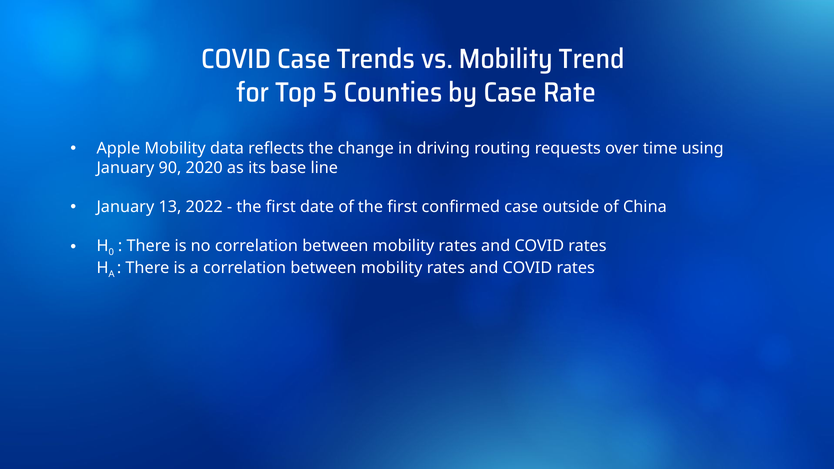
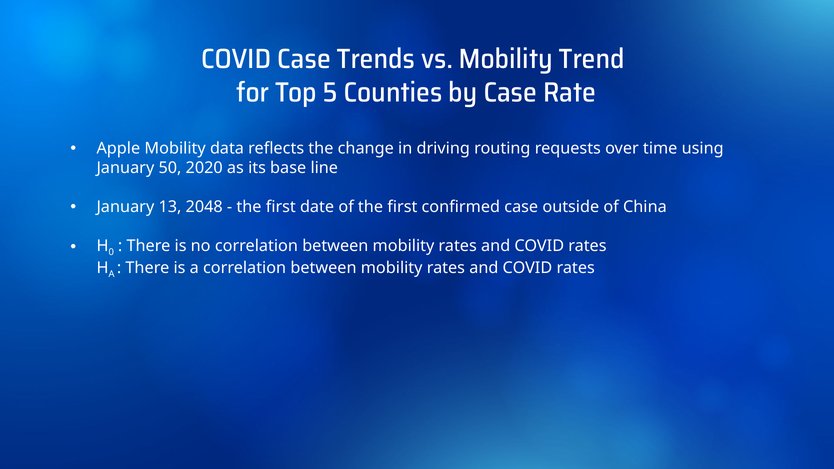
90: 90 -> 50 (170, 168)
2022: 2022 -> 2048 (204, 207)
